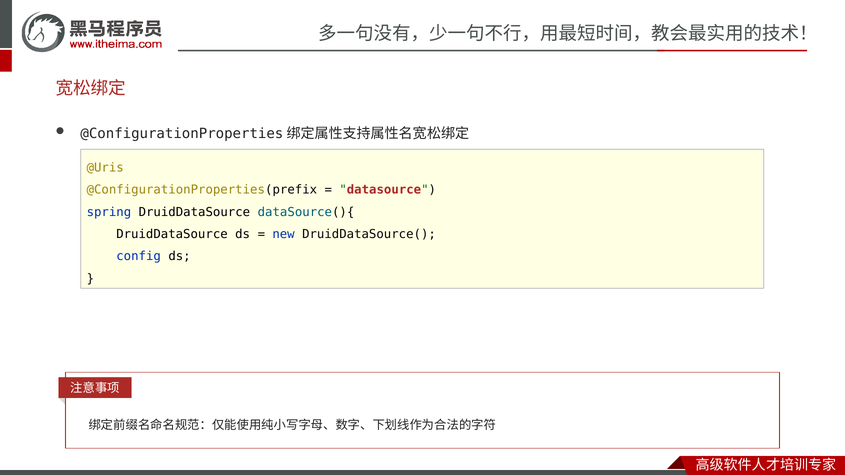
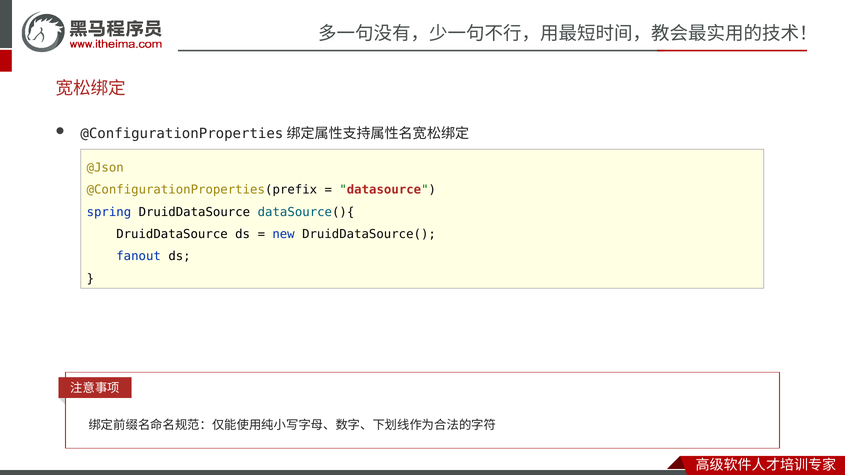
@Uris: @Uris -> @Json (105, 168)
config: config -> fanout (139, 256)
